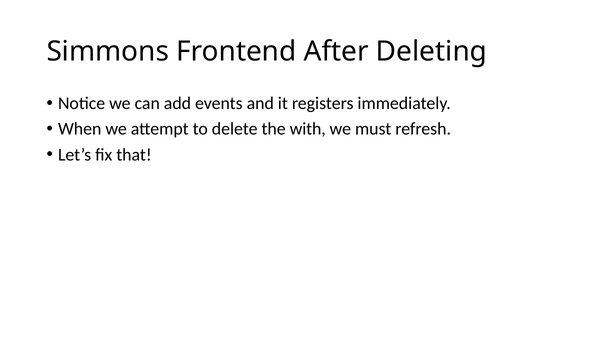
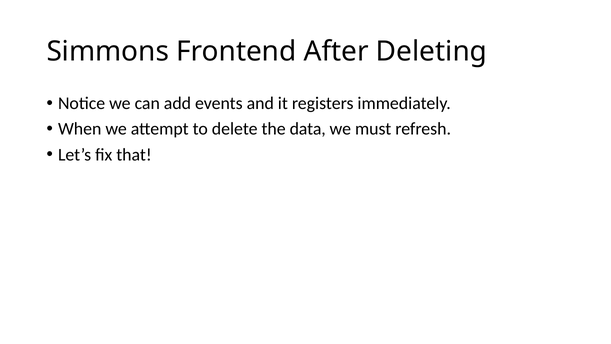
with: with -> data (308, 129)
